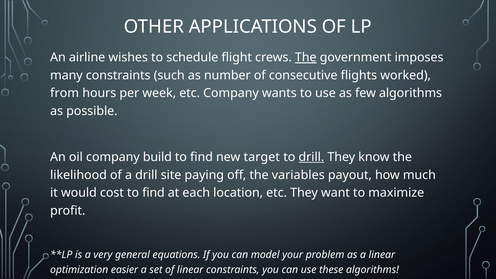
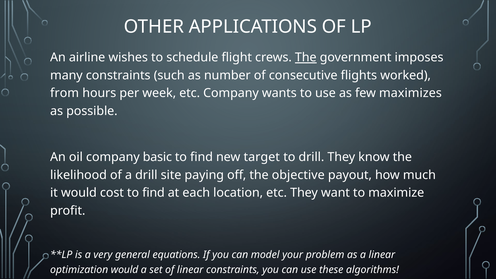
few algorithms: algorithms -> maximizes (410, 93)
build: build -> basic (157, 157)
drill underline: present -> none (311, 157)
variables: variables -> objective (298, 175)
optimization easier: easier -> would (125, 270)
